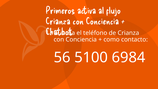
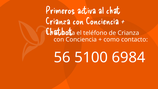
flujo: flujo -> chat (113, 11)
